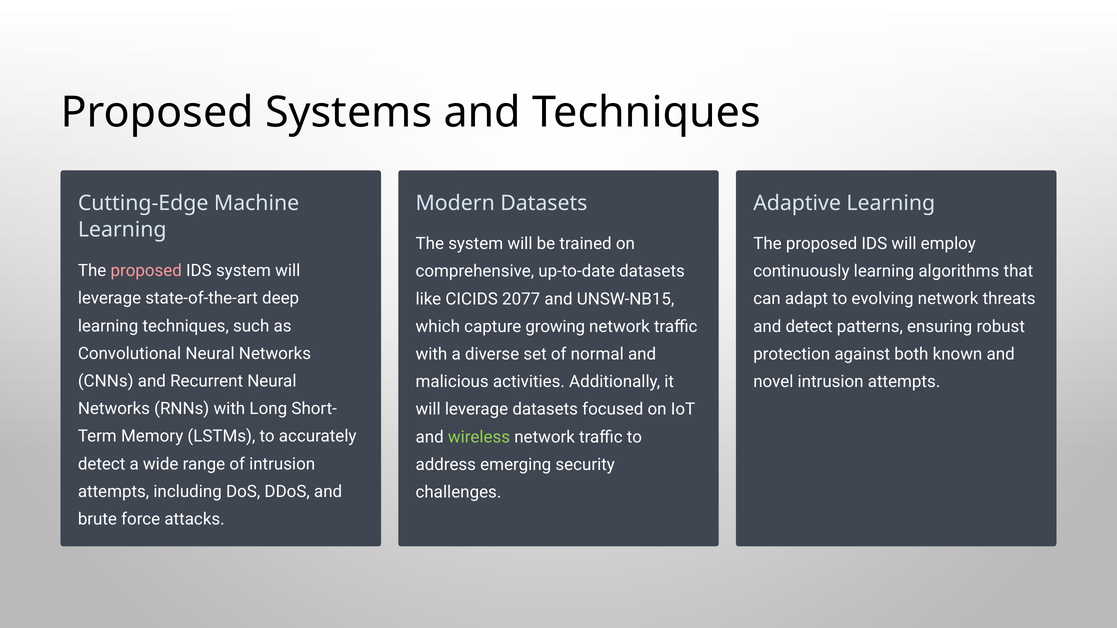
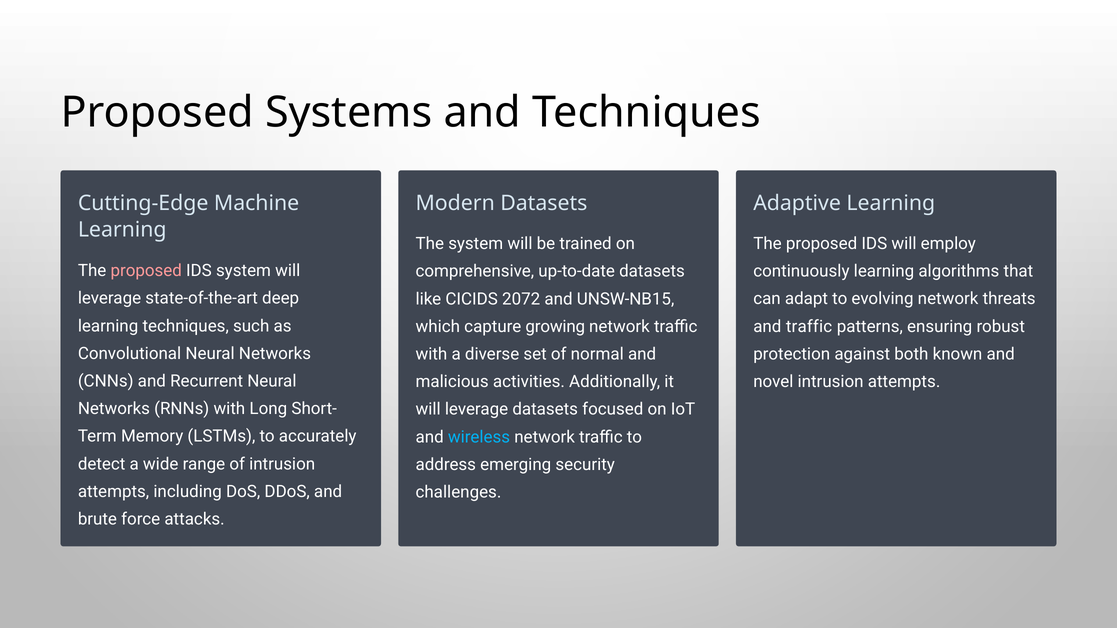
2077: 2077 -> 2072 (521, 299)
and detect: detect -> traffic (809, 327)
wireless colour: light green -> light blue (479, 437)
